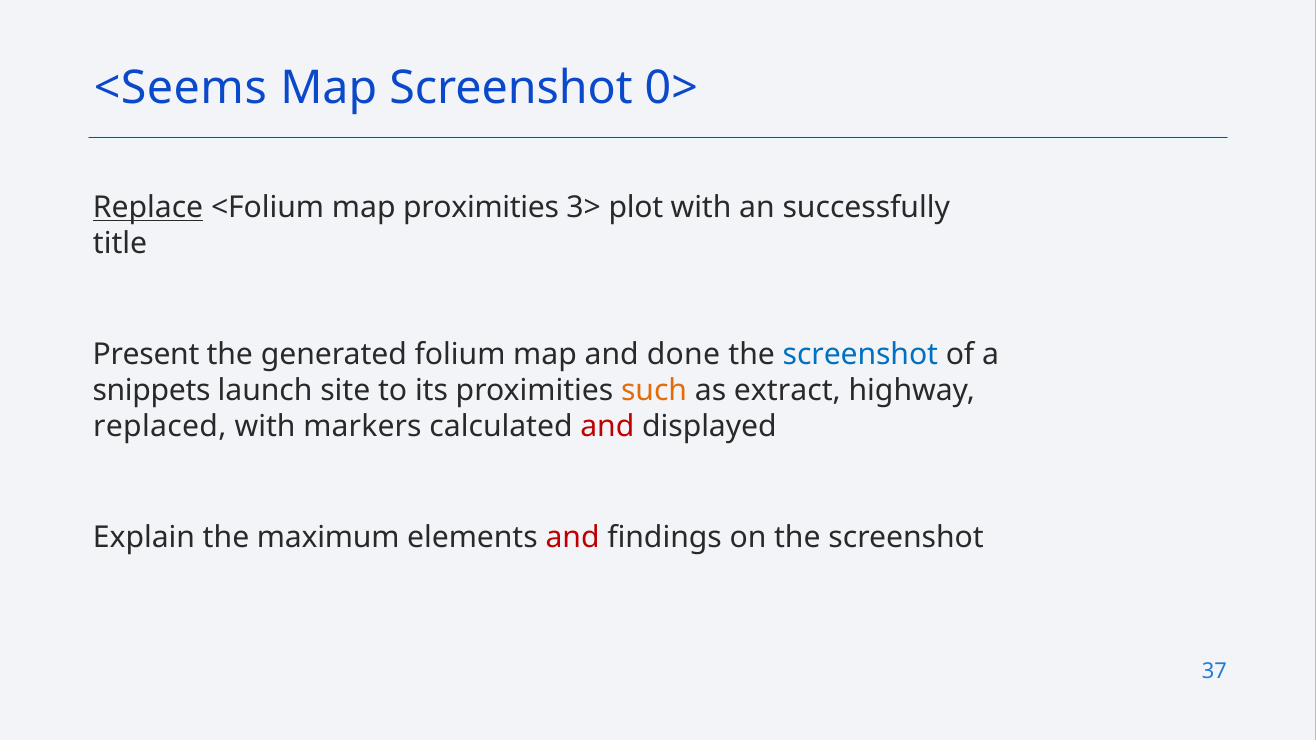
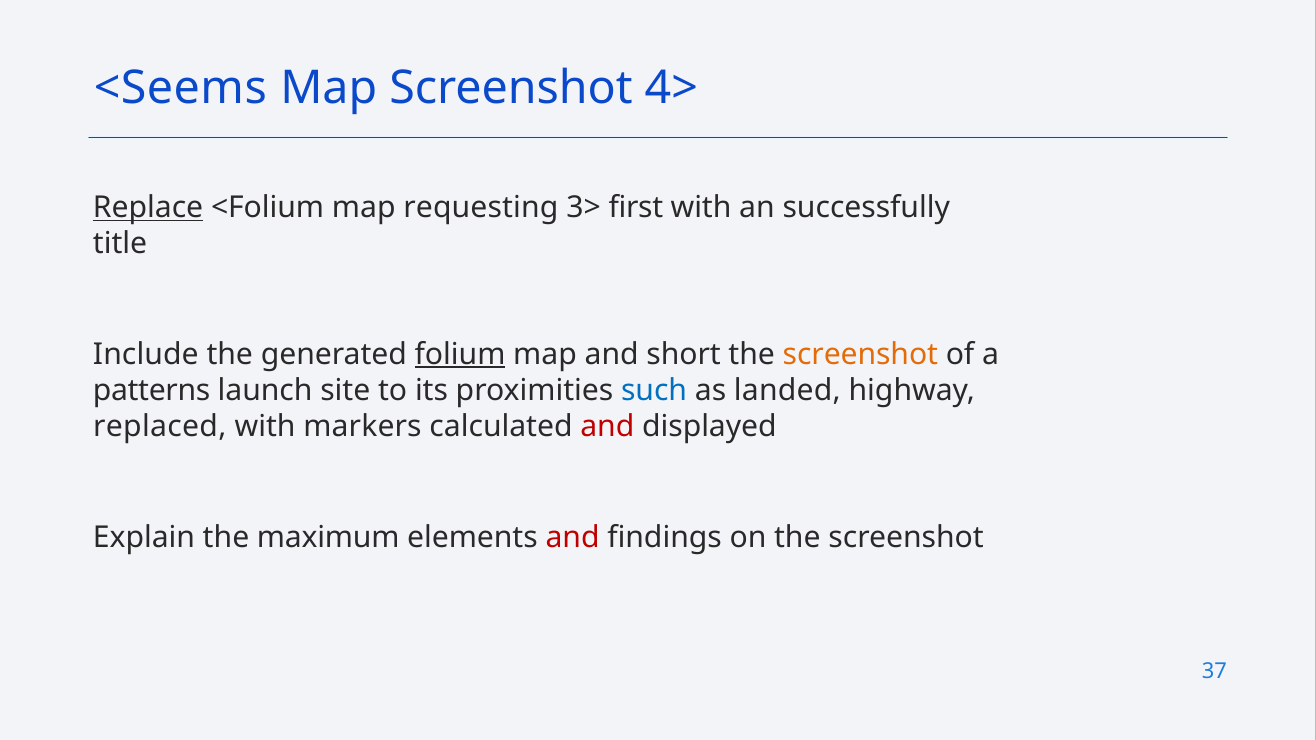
0>: 0> -> 4> (671, 88)
map proximities: proximities -> requesting (481, 208)
plot: plot -> first (636, 208)
Present: Present -> Include (146, 354)
folium underline: none -> present (460, 354)
done: done -> short (684, 354)
screenshot colour: blue -> orange (860, 354)
snippets: snippets -> patterns (152, 391)
such colour: orange -> blue (654, 391)
extract: extract -> landed (787, 391)
